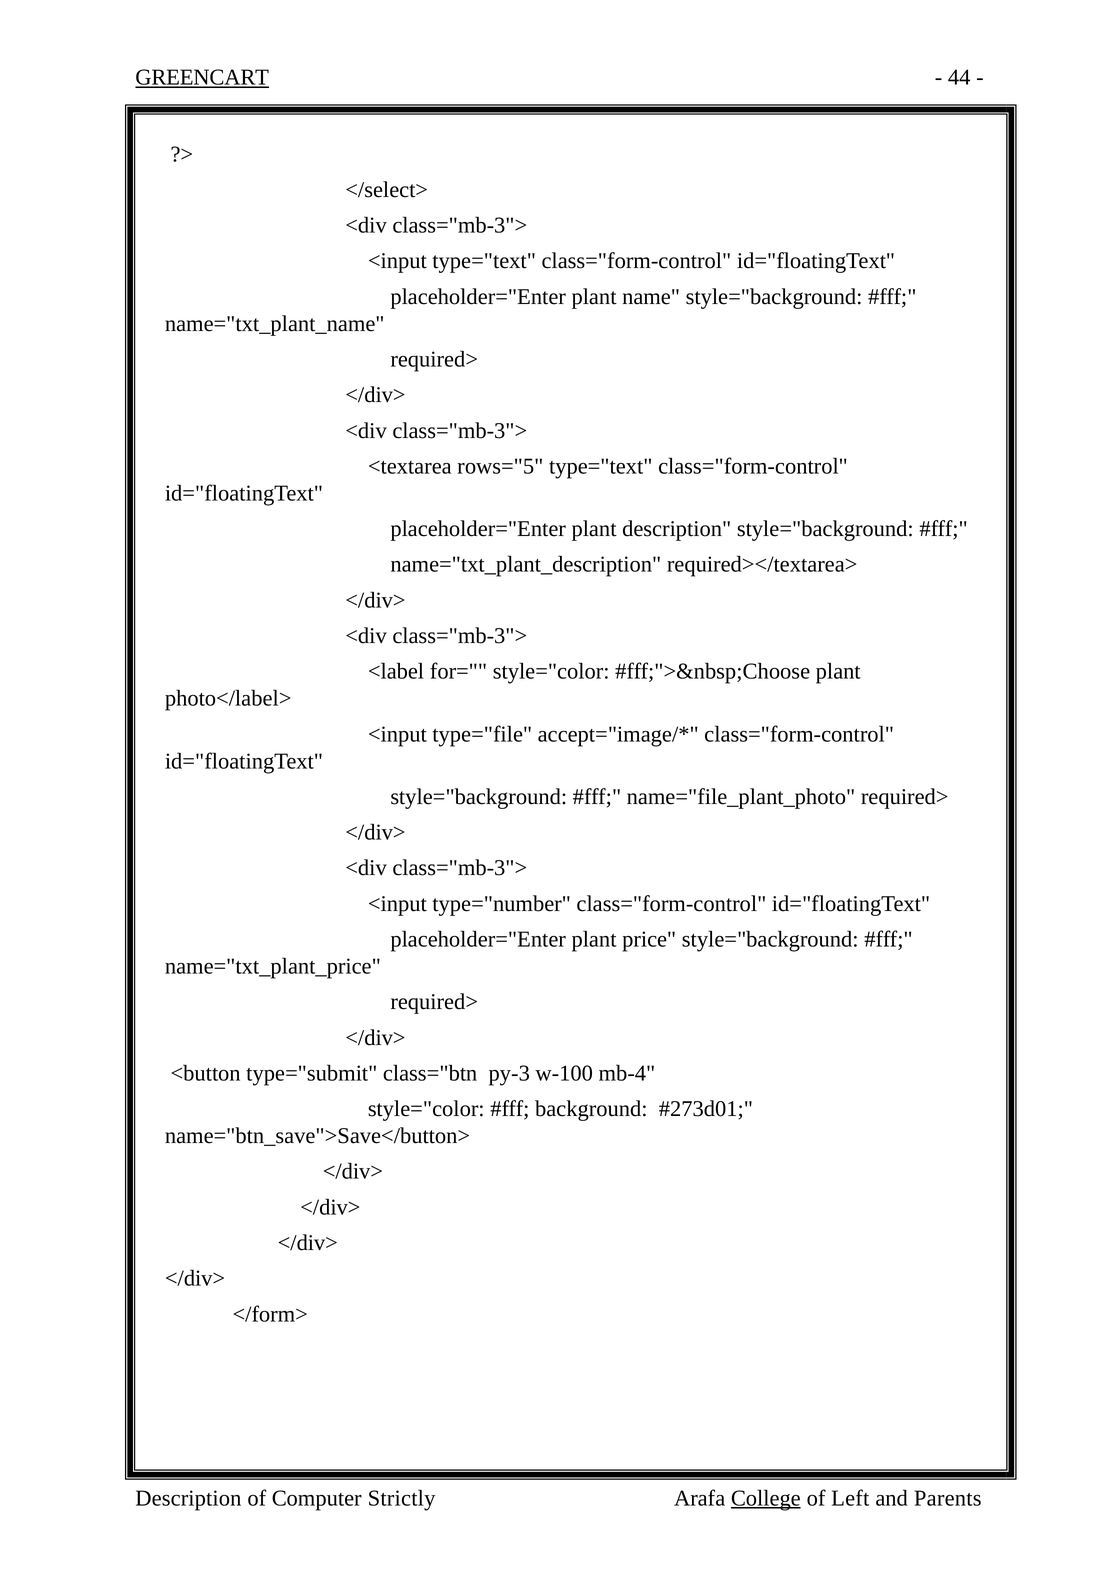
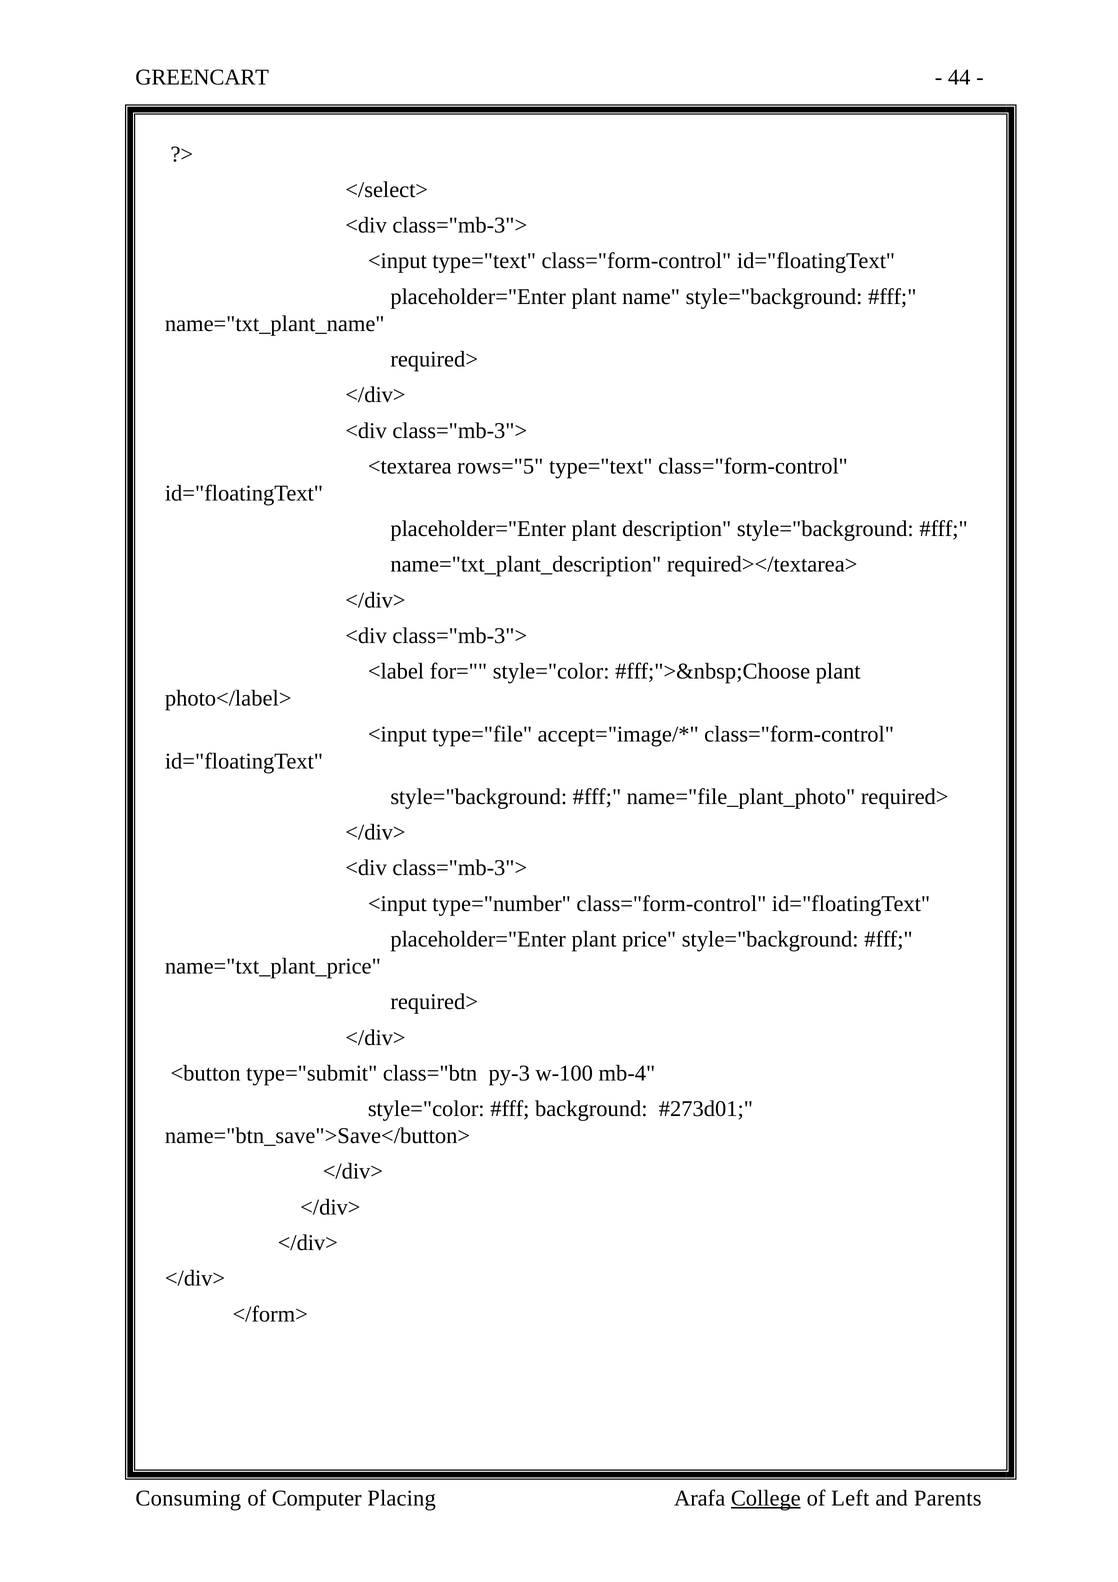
GREENCART underline: present -> none (202, 77)
Description: Description -> Consuming (188, 1498)
Strictly: Strictly -> Placing (402, 1498)
